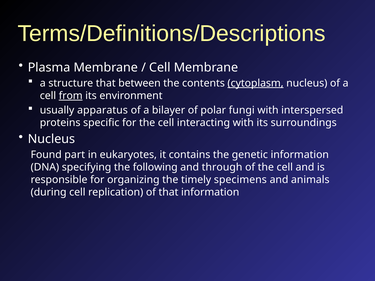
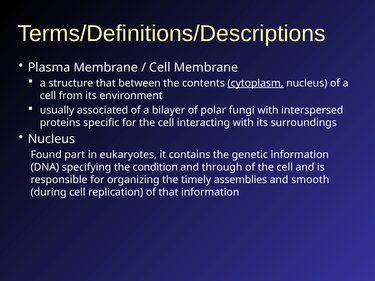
from underline: present -> none (71, 96)
apparatus: apparatus -> associated (103, 110)
following: following -> condition (155, 167)
specimens: specimens -> assemblies (240, 180)
animals: animals -> smooth (310, 180)
